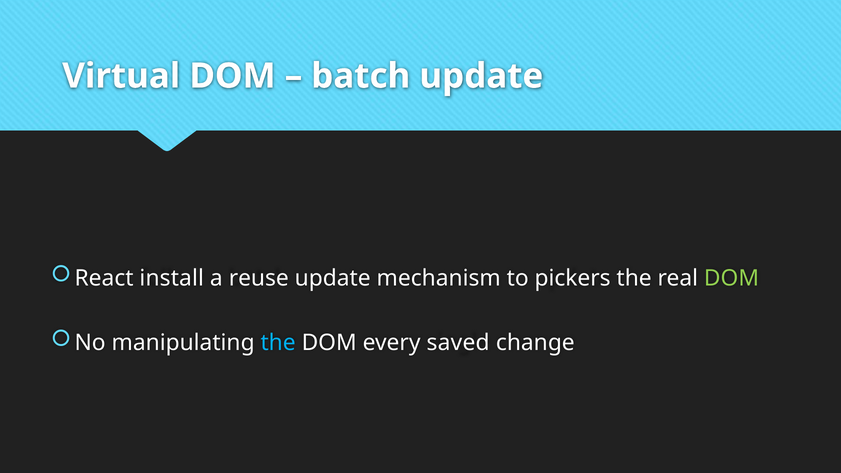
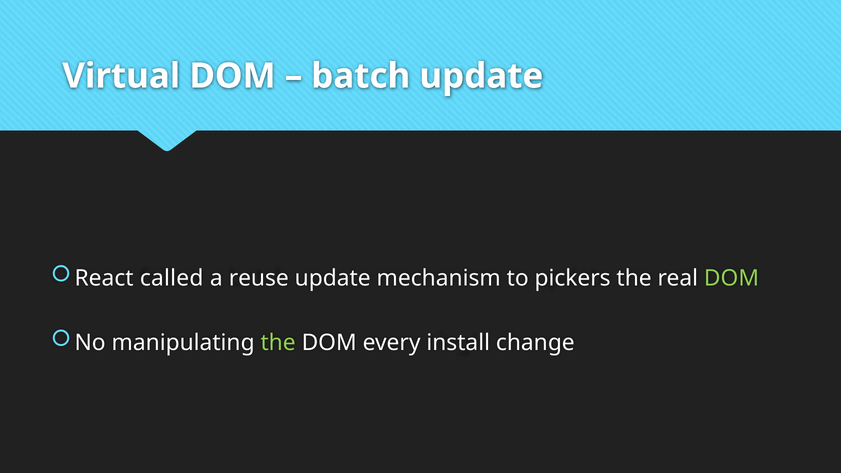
install: install -> called (172, 278)
the colour: light blue -> light green (278, 343)
saved: saved -> install (458, 343)
